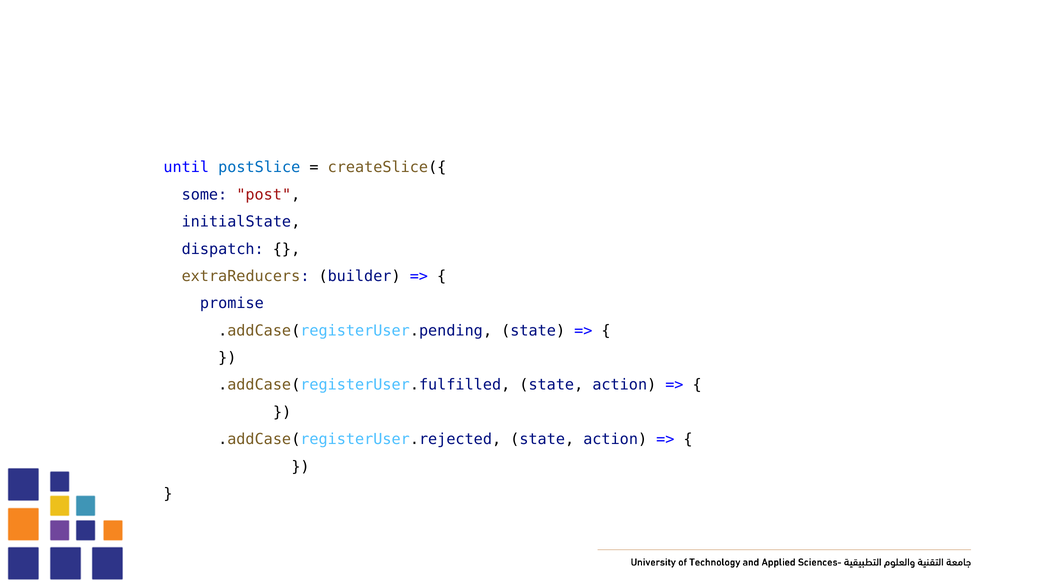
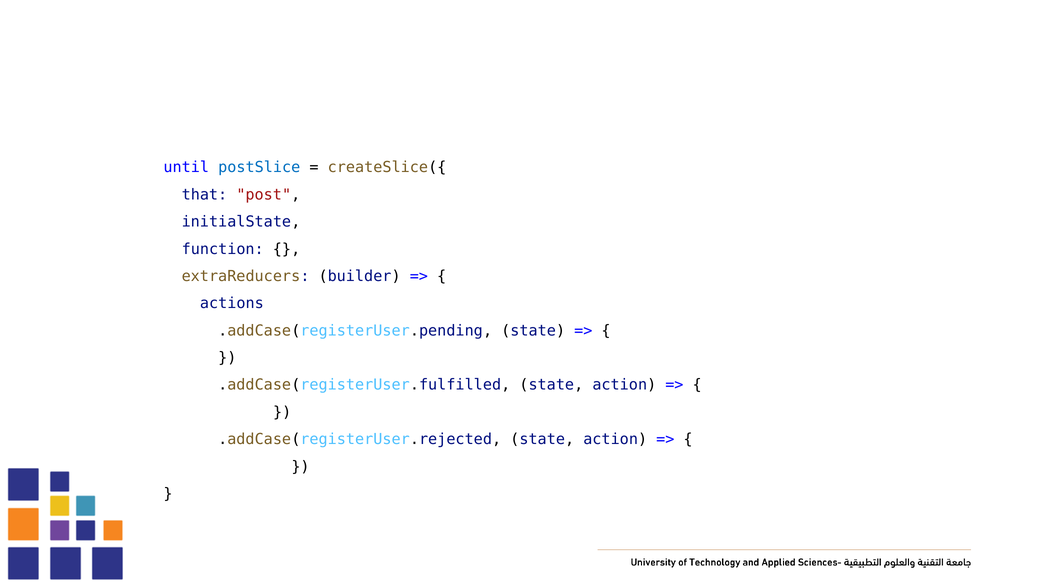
some: some -> that (204, 195)
dispatch: dispatch -> function (223, 249)
promise: promise -> actions (232, 303)
